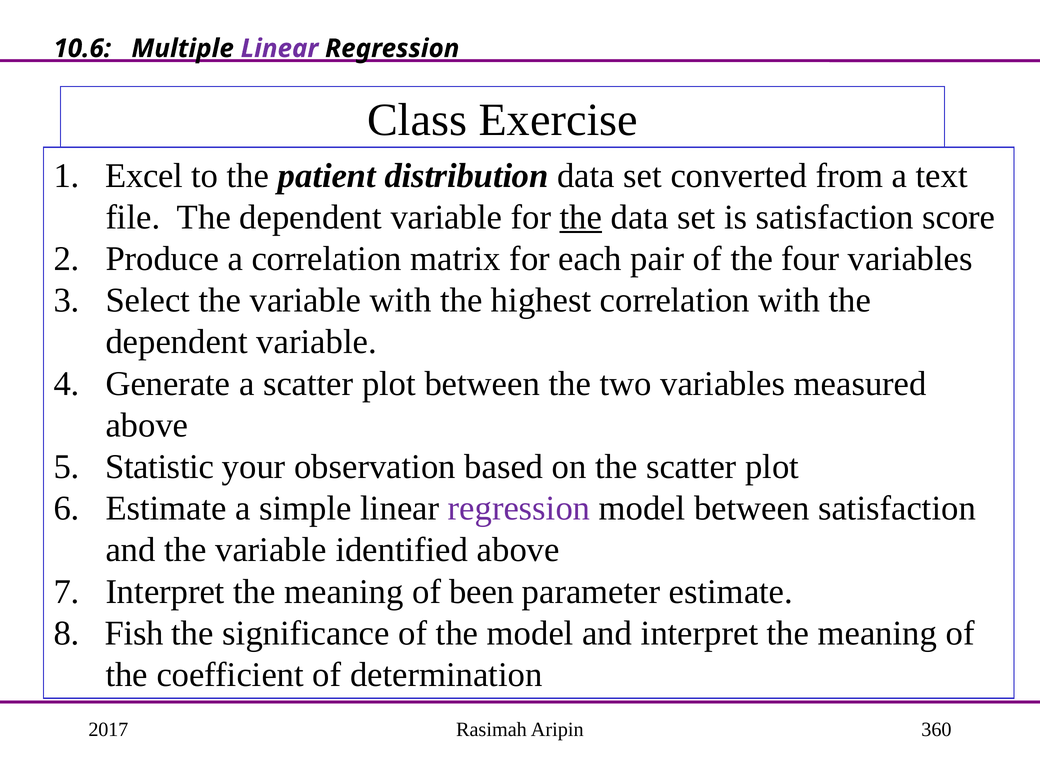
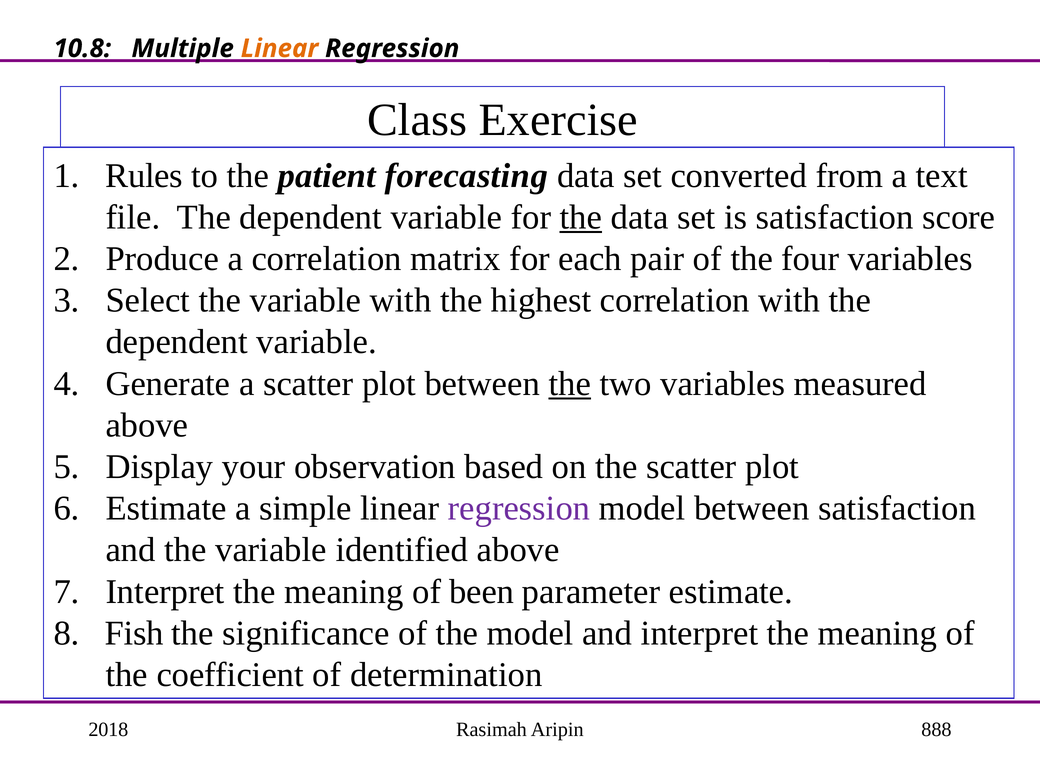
10.6: 10.6 -> 10.8 (82, 48)
Linear colour: purple -> orange (280, 48)
Excel: Excel -> Rules (144, 176)
distribution: distribution -> forecasting (466, 176)
the underline: none -> present (570, 384)
Statistic: Statistic -> Display (159, 467)
2017: 2017 -> 2018 (108, 729)
360: 360 -> 888 (936, 729)
